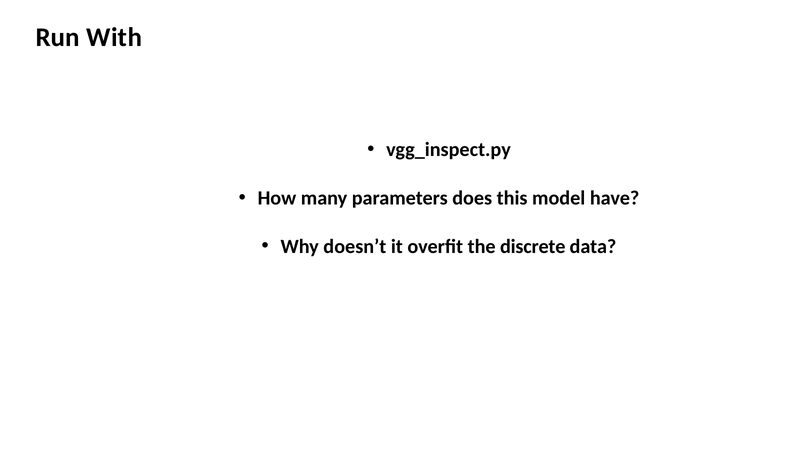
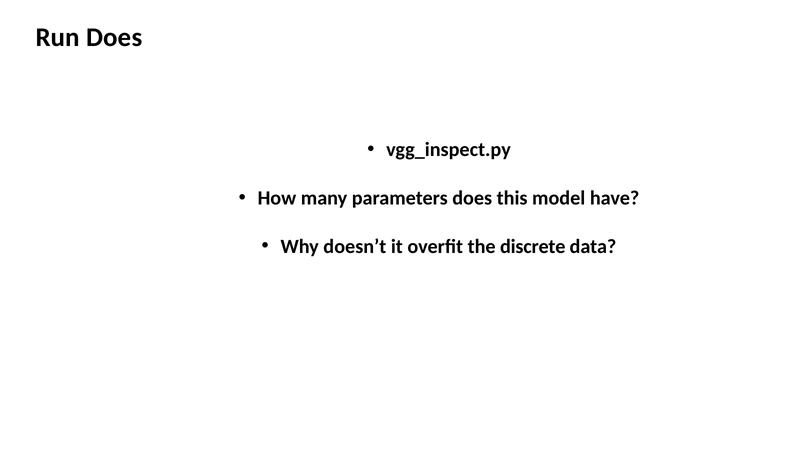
Run With: With -> Does (114, 37)
